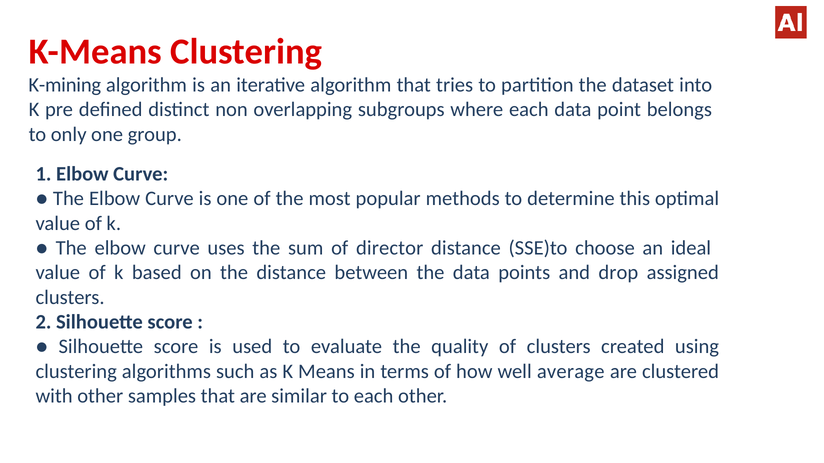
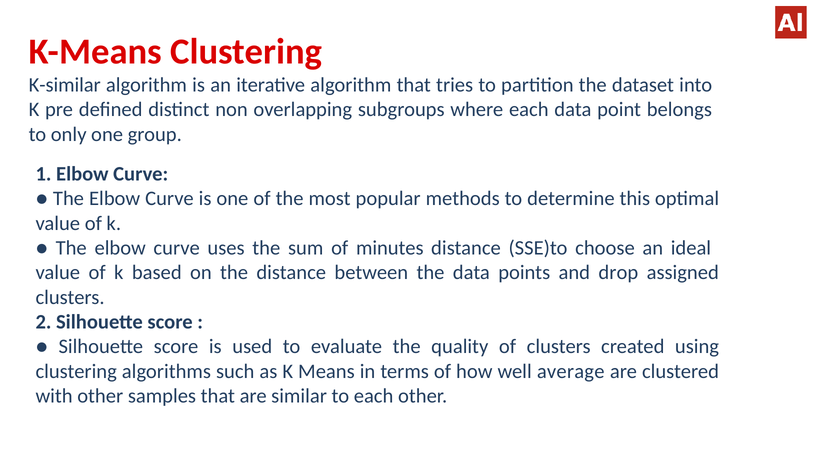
K-mining: K-mining -> K-similar (65, 85)
director: director -> minutes (390, 248)
